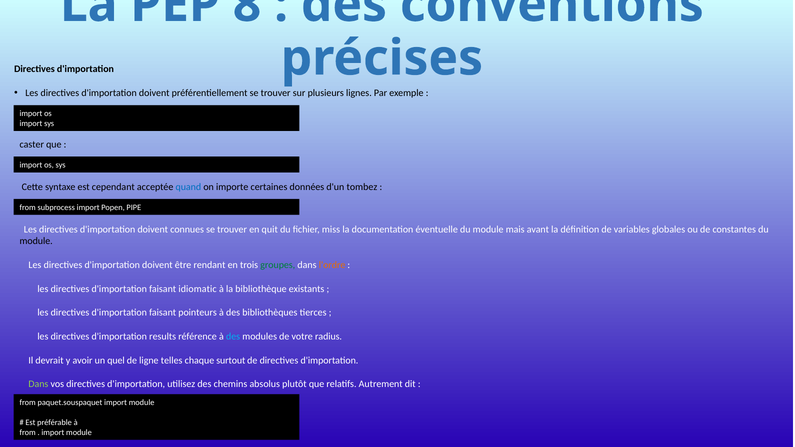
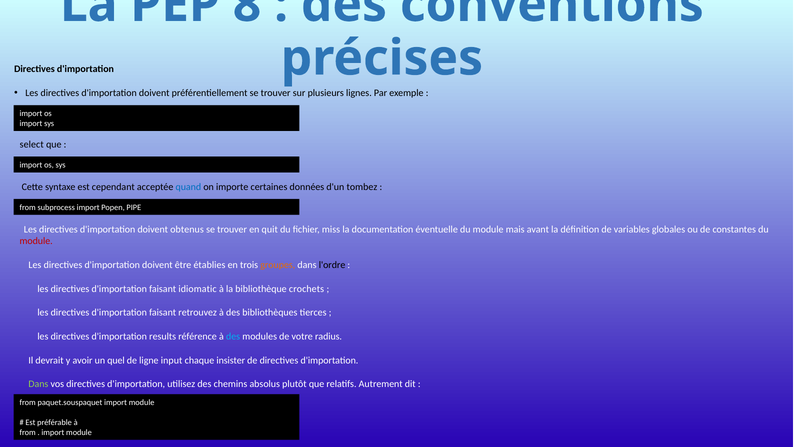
caster: caster -> select (32, 145)
connues: connues -> obtenus (187, 229)
module colour: black -> red (36, 241)
rendant: rendant -> établies (209, 265)
groupes colour: green -> orange (278, 265)
l'ordre colour: orange -> black (332, 265)
existants: existants -> crochets (307, 289)
pointeurs: pointeurs -> retrouvez (198, 313)
telles: telles -> input (172, 361)
surtout: surtout -> insister (231, 361)
